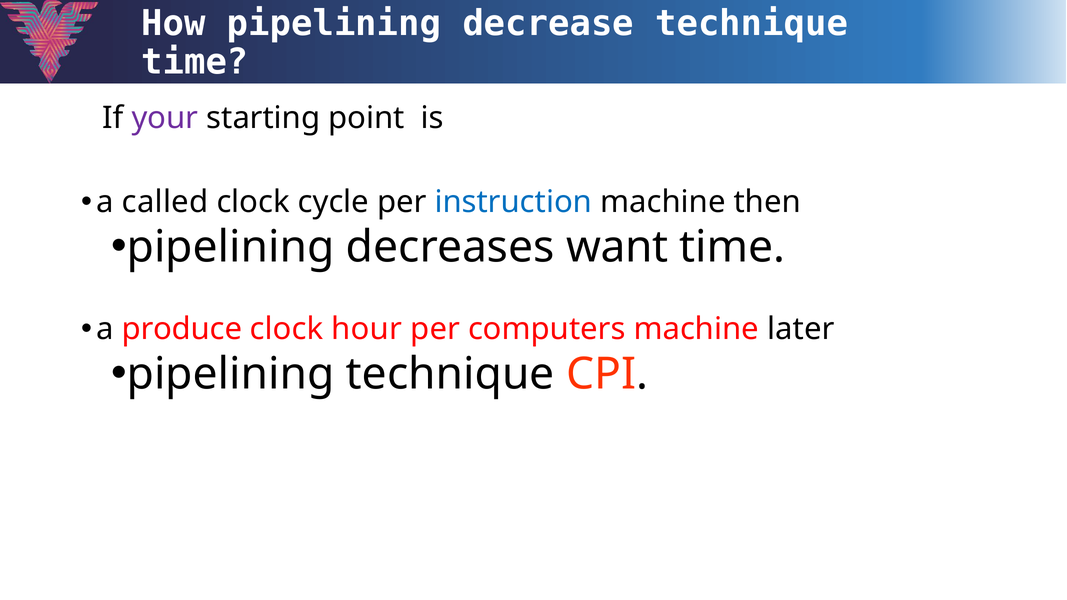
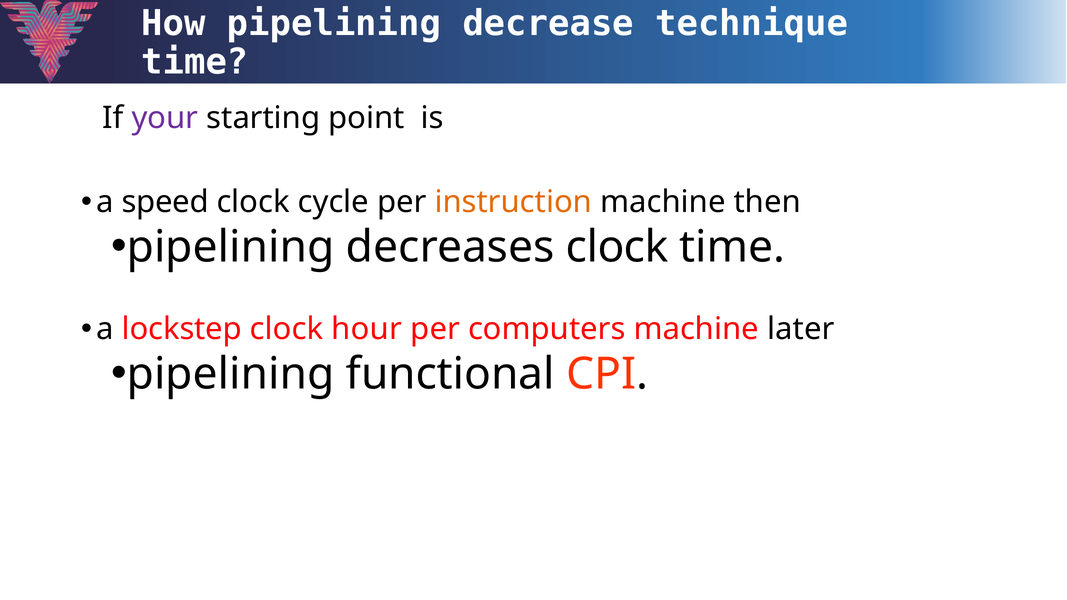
called: called -> speed (165, 202)
instruction colour: blue -> orange (513, 202)
decreases want: want -> clock (617, 247)
produce: produce -> lockstep (182, 329)
pipelining technique: technique -> functional (450, 374)
